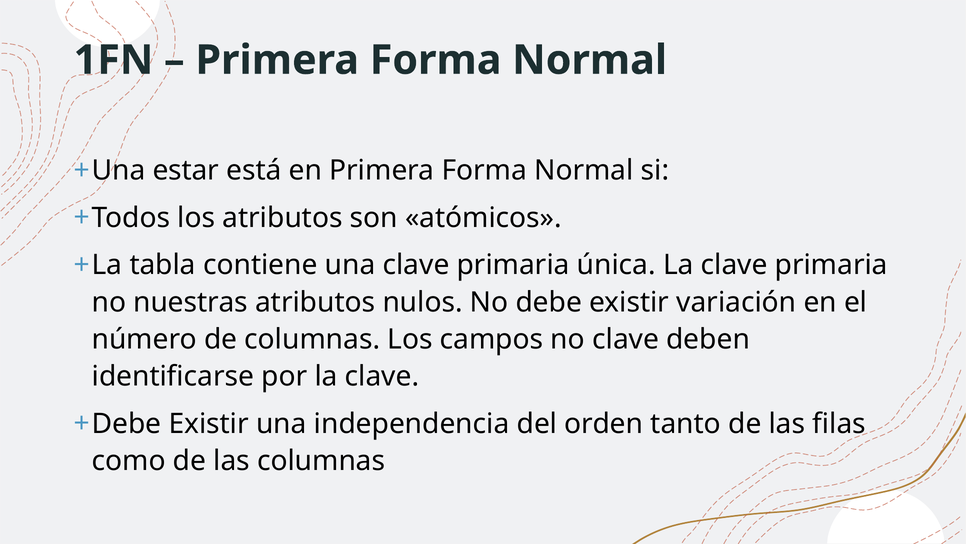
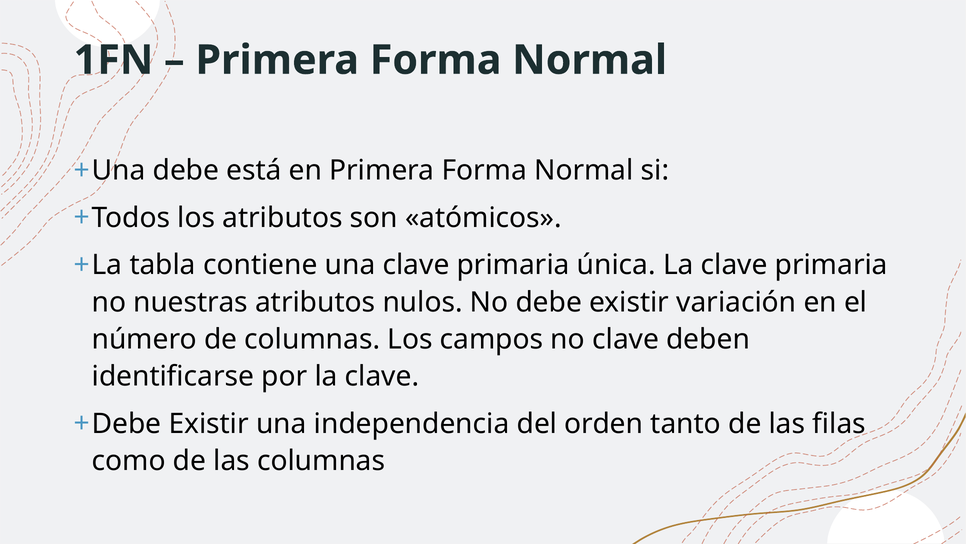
estar: estar -> debe (186, 170)
